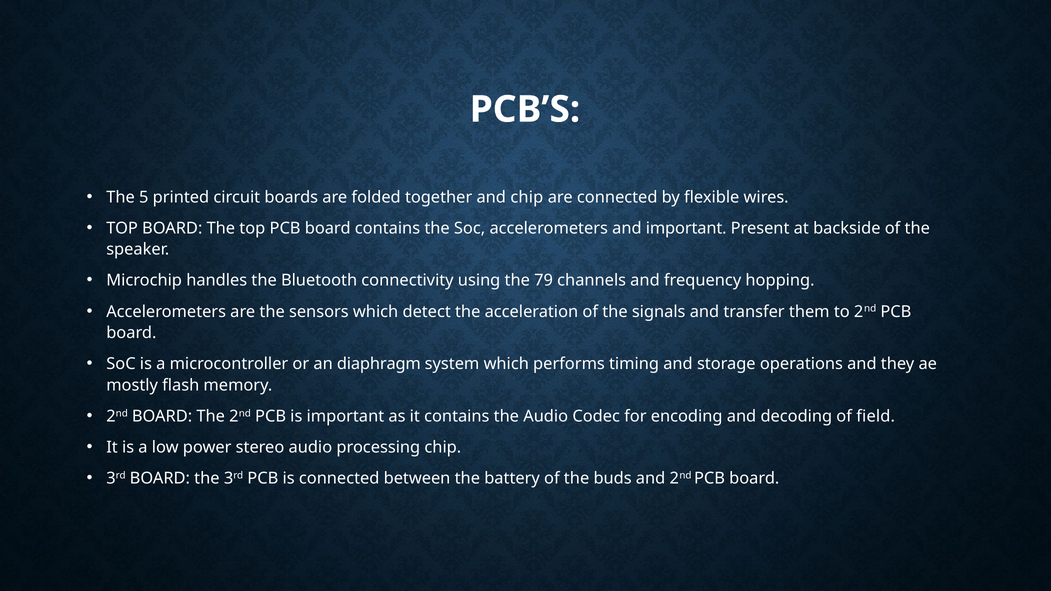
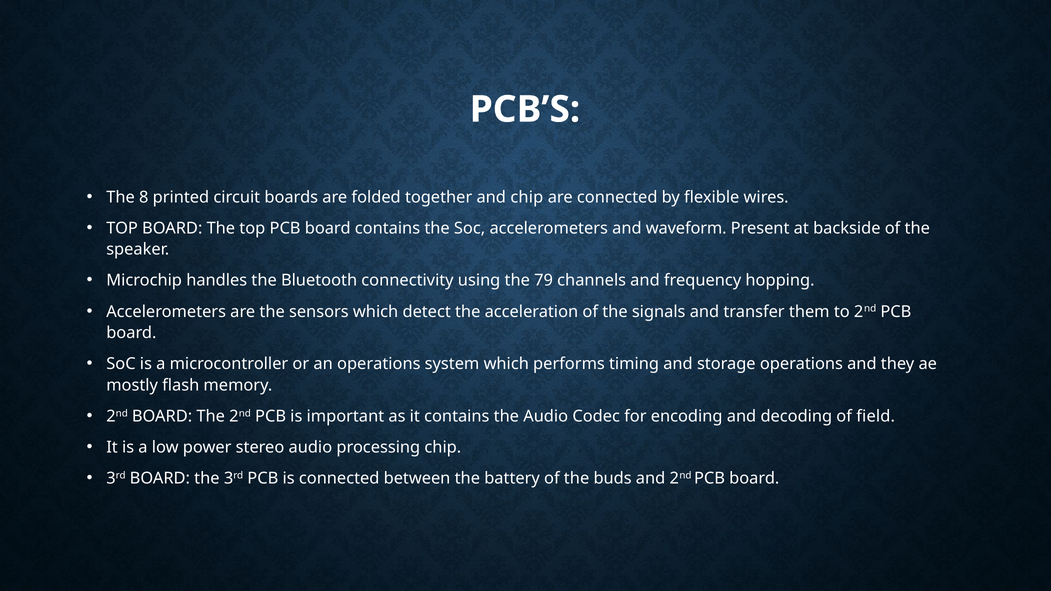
5: 5 -> 8 (144, 197)
and important: important -> waveform (686, 228)
an diaphragm: diaphragm -> operations (379, 364)
